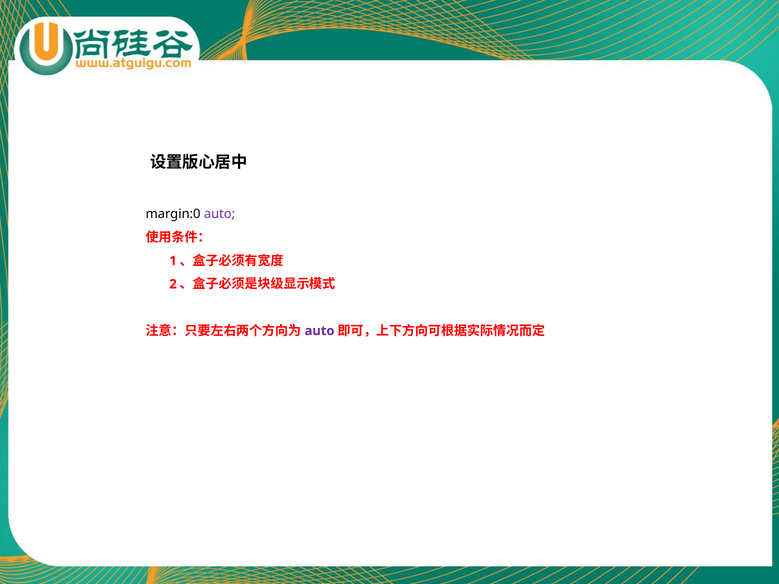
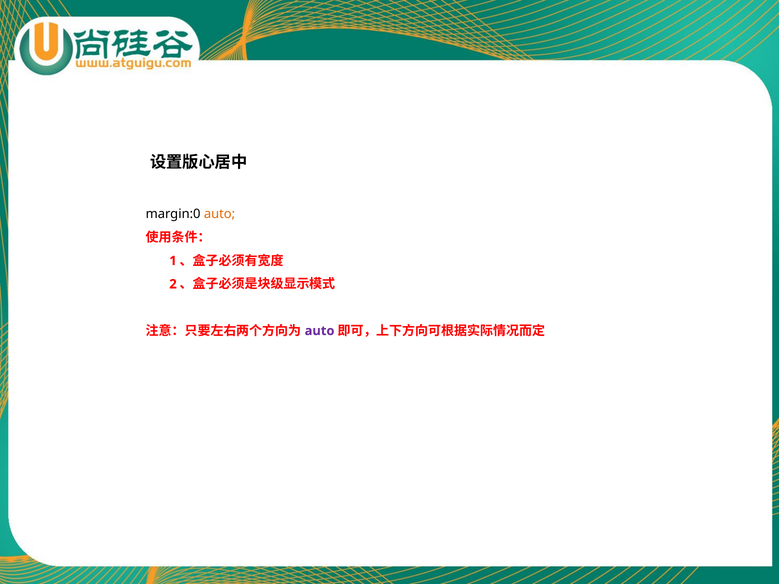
auto colour: purple -> orange (220, 214)
